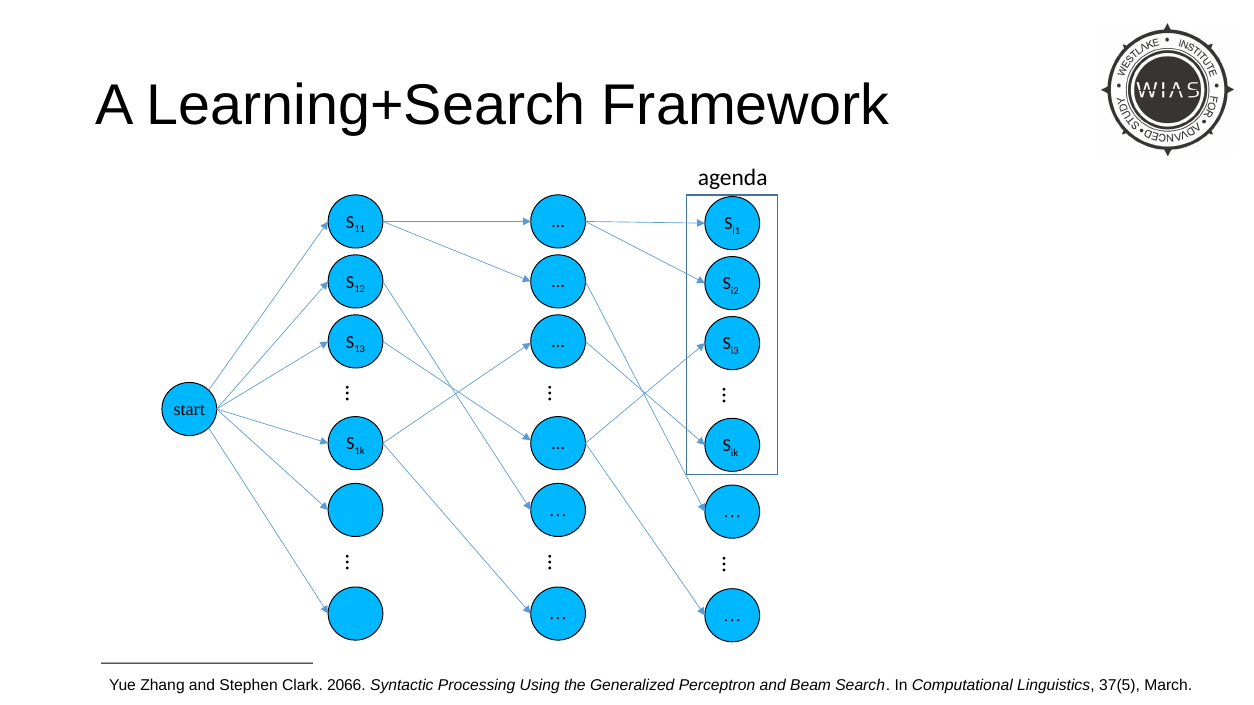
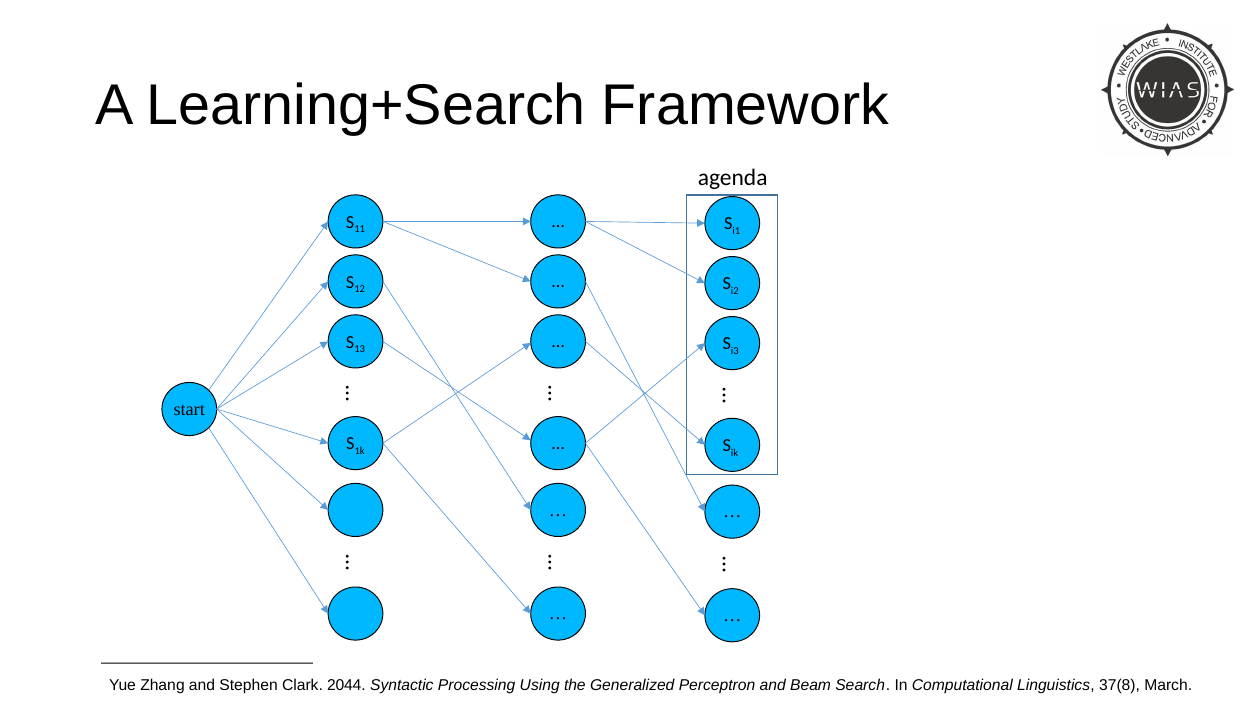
2066: 2066 -> 2044 (346, 685)
37(5: 37(5 -> 37(8 (1120, 685)
